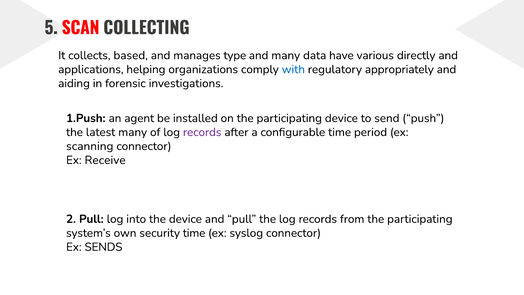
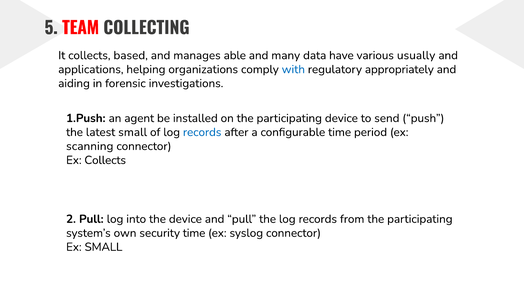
SCAN: SCAN -> TEAM (81, 28)
type: type -> able (235, 55)
directly: directly -> usually (416, 55)
latest many: many -> small (133, 132)
records colour: purple -> blue (202, 132)
Ex Receive: Receive -> Collects (105, 160)
Ex SENDS: SENDS -> SMALL (103, 247)
